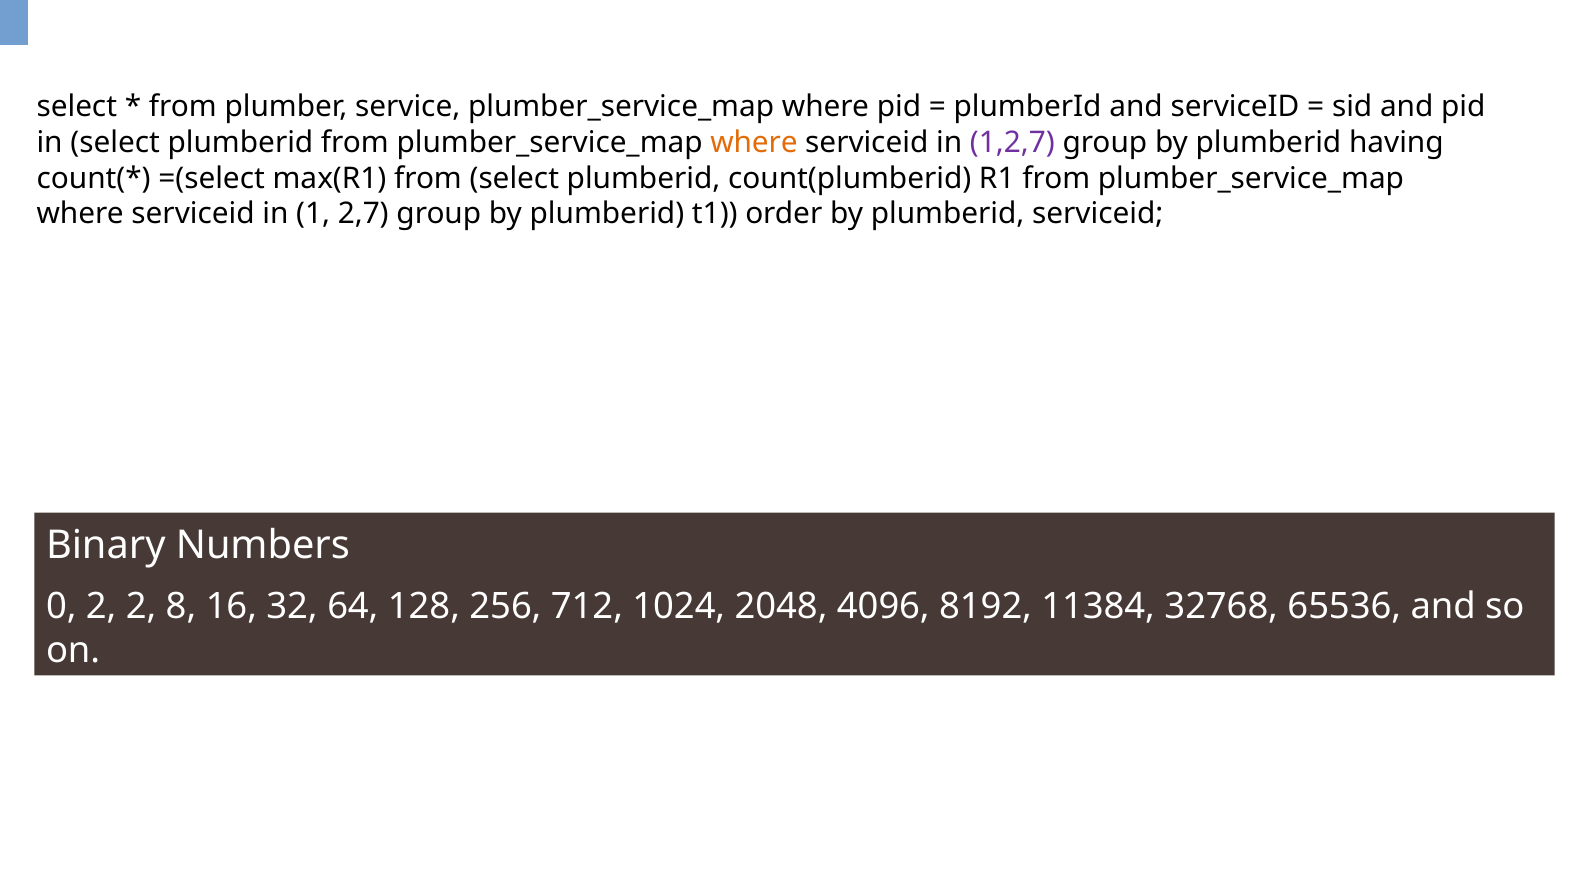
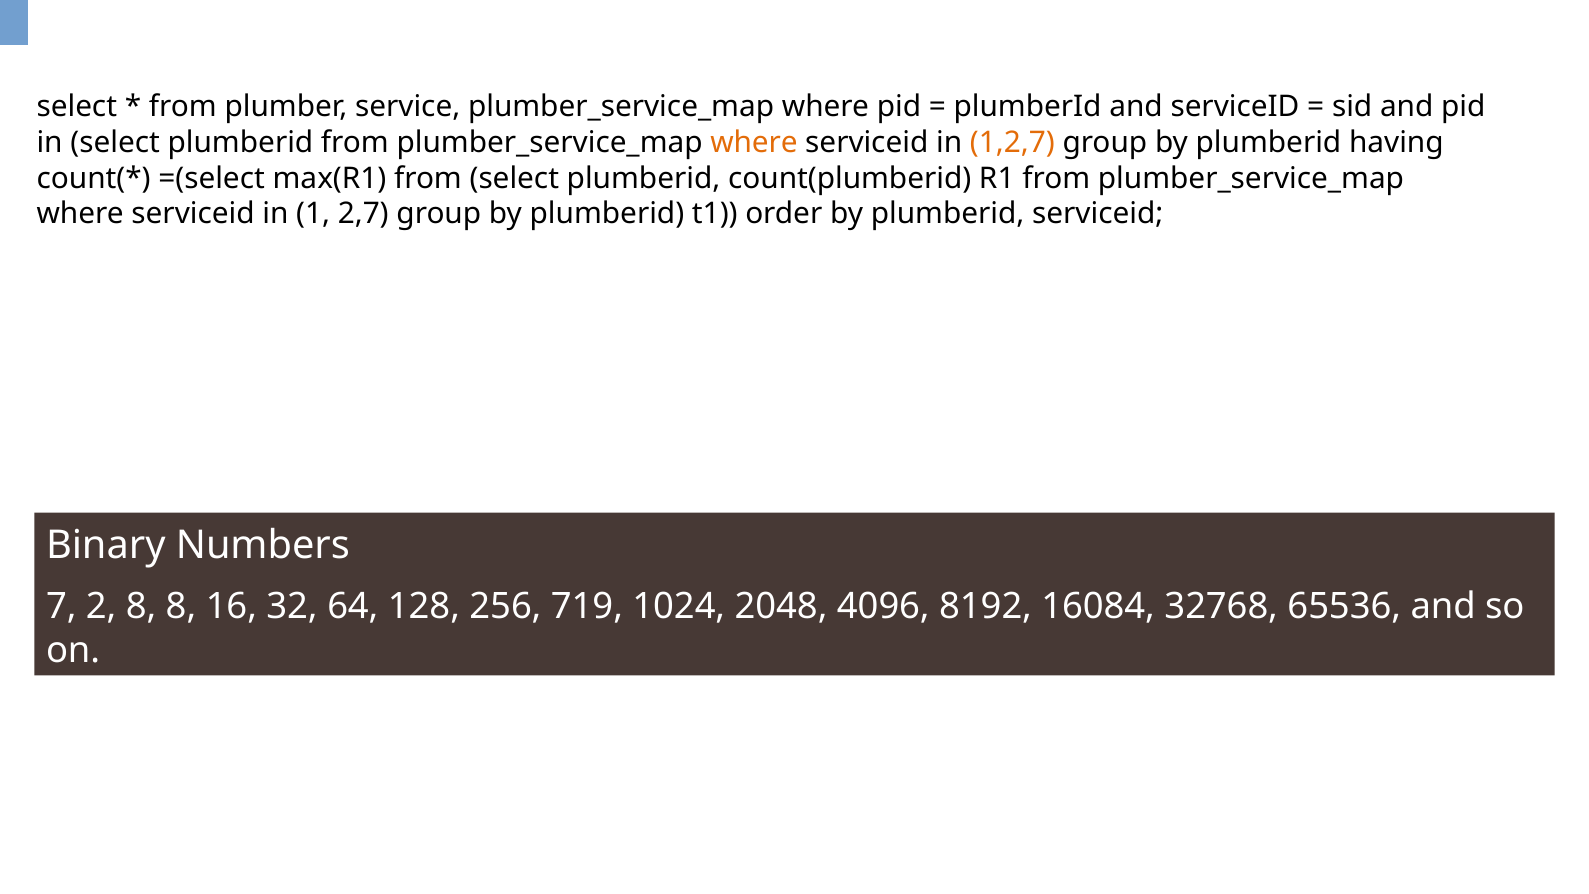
1,2,7 colour: purple -> orange (1012, 142)
0: 0 -> 7 (61, 606)
2 2: 2 -> 8 (141, 606)
712: 712 -> 719 (587, 606)
11384: 11384 -> 16084 (1098, 606)
